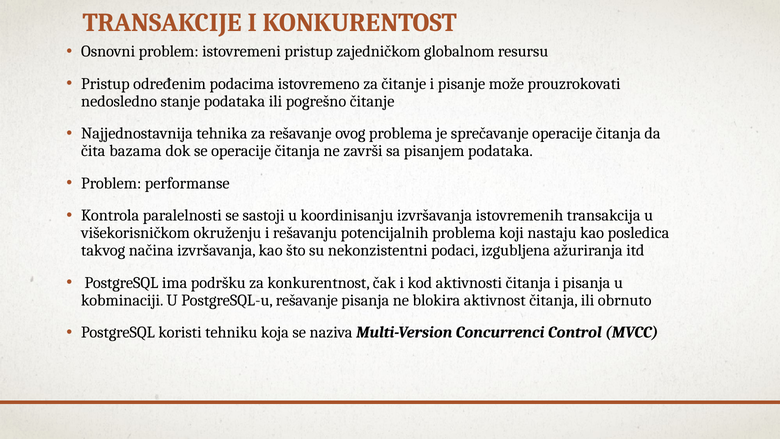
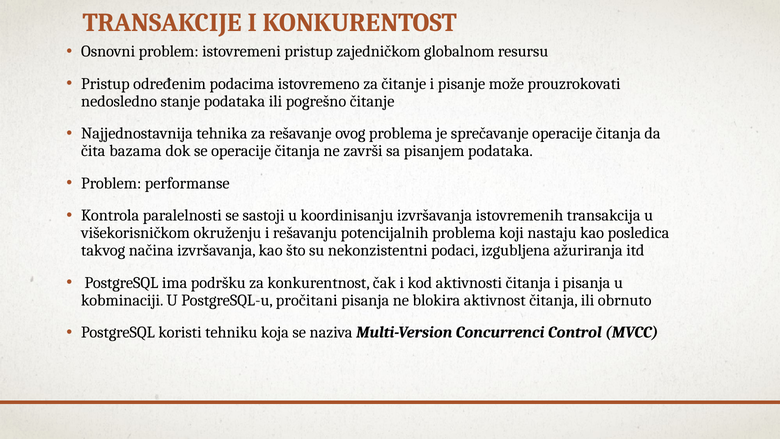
PostgreSQL-u rešavanje: rešavanje -> pročitani (307, 300)
